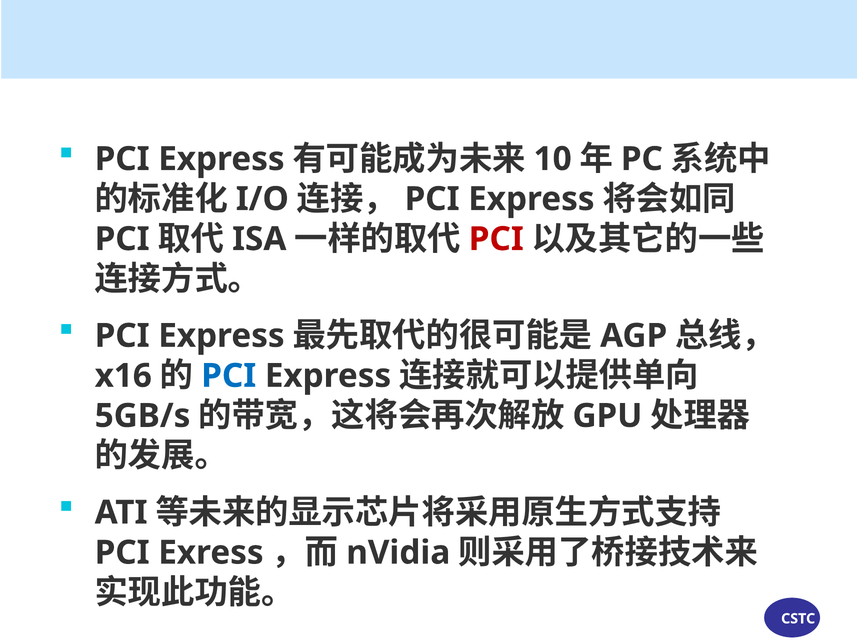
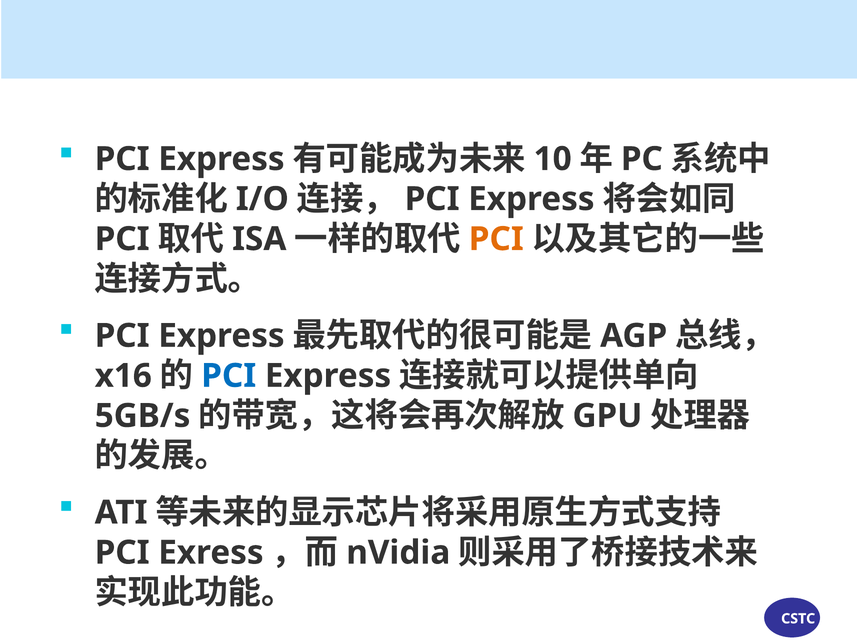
PCI colour: red -> orange (496, 239)
